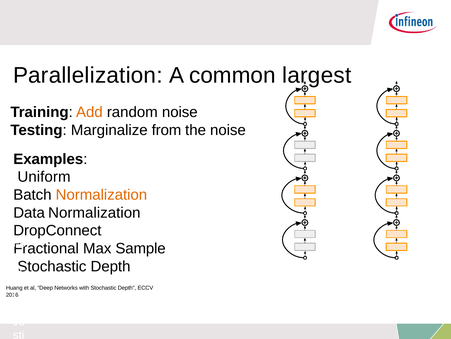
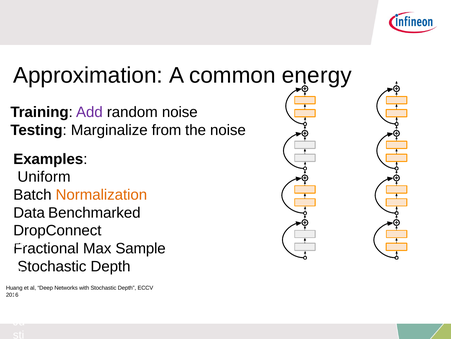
Parallelization: Parallelization -> Approximation (88, 75)
largest: largest -> energy (317, 75)
Add colour: orange -> purple (89, 112)
Data Normalization: Normalization -> Benchmarked (94, 212)
